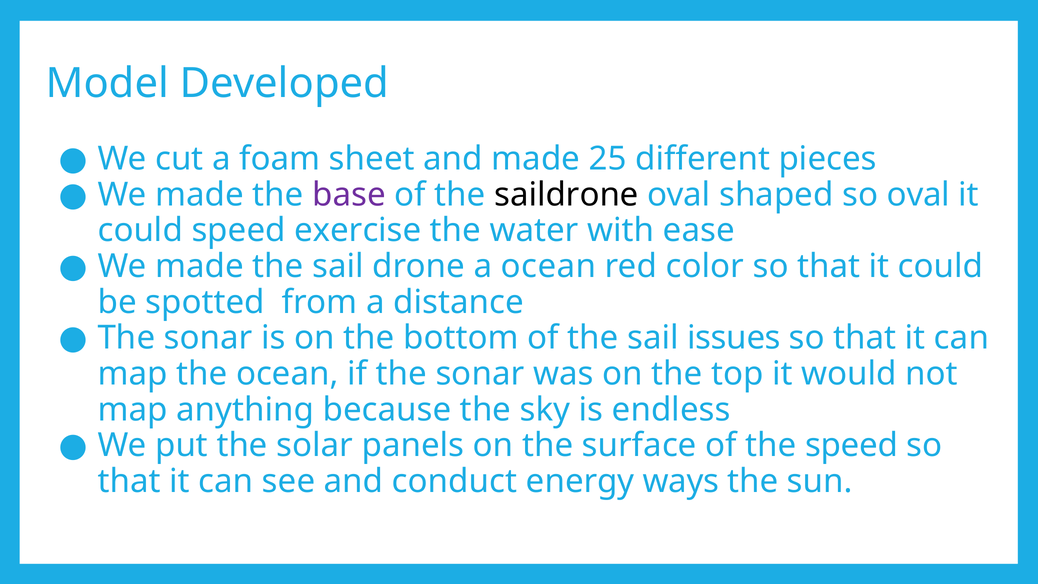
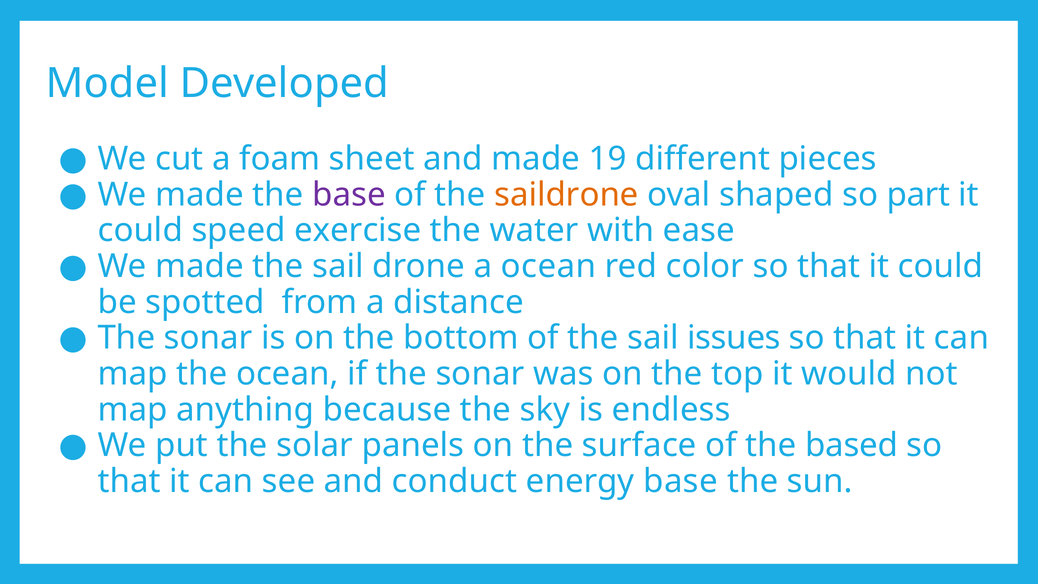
25: 25 -> 19 (608, 159)
saildrone colour: black -> orange (566, 195)
so oval: oval -> part (918, 195)
the speed: speed -> based (852, 445)
energy ways: ways -> base (681, 481)
